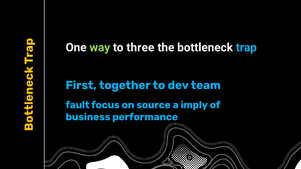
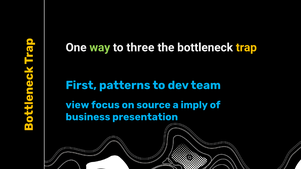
trap colour: light blue -> yellow (246, 48)
together: together -> patterns (125, 85)
fault: fault -> view (77, 105)
performance: performance -> presentation (145, 117)
